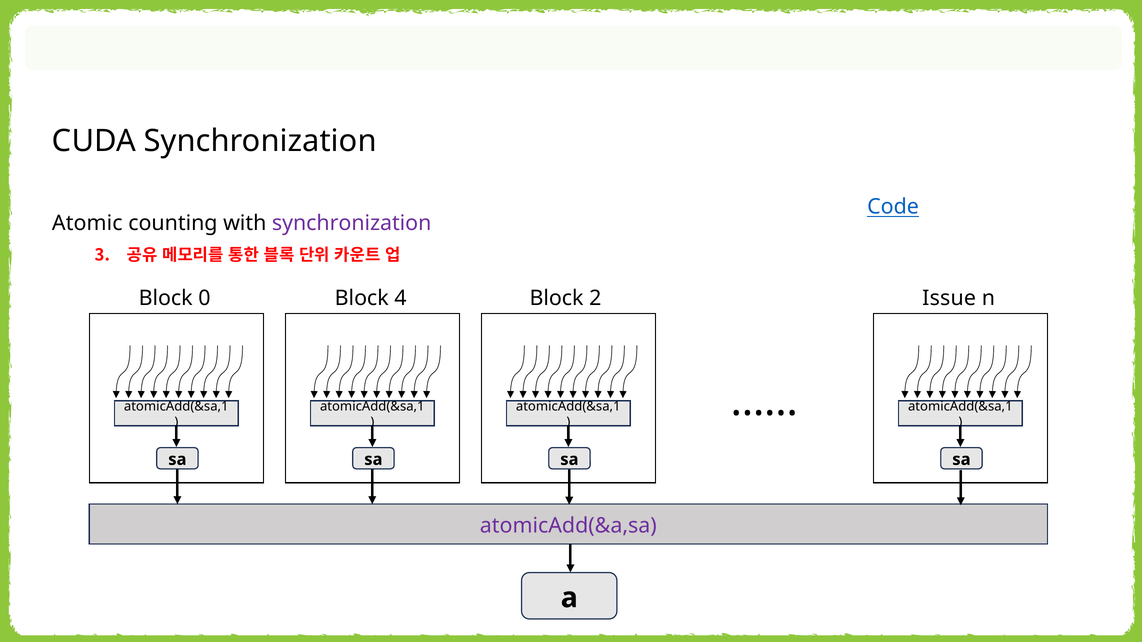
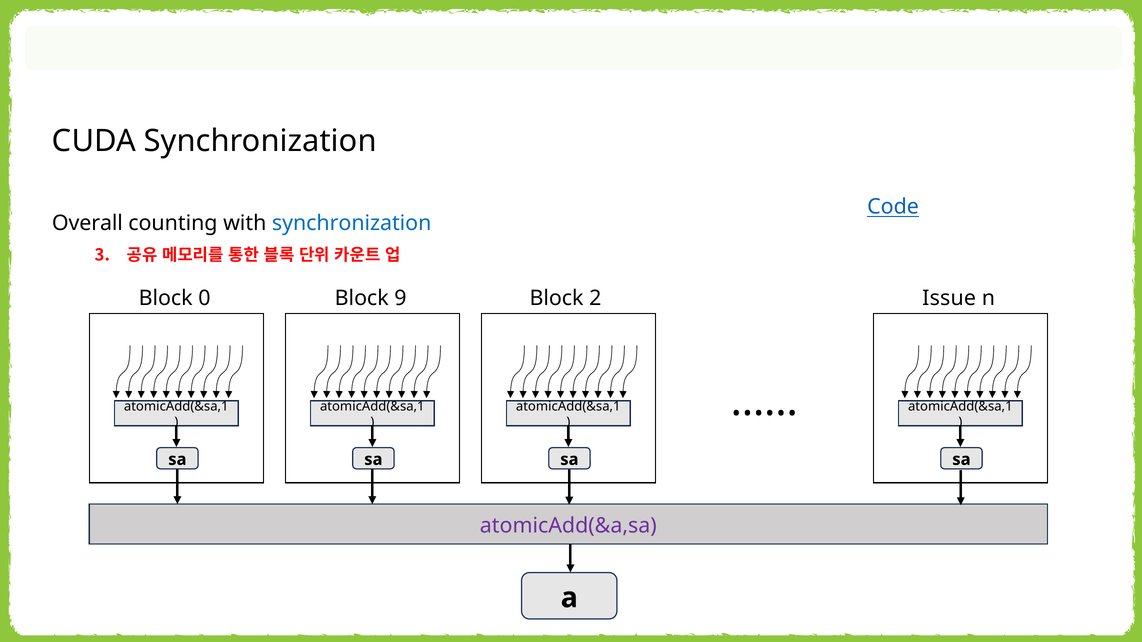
Atomic: Atomic -> Overall (87, 223)
synchronization colour: purple -> blue (352, 223)
4: 4 -> 9 (400, 299)
